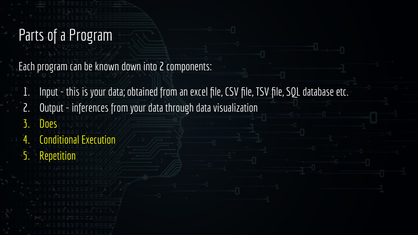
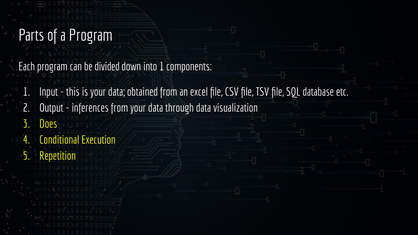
known: known -> divided (107, 67)
into 2: 2 -> 1 (162, 67)
